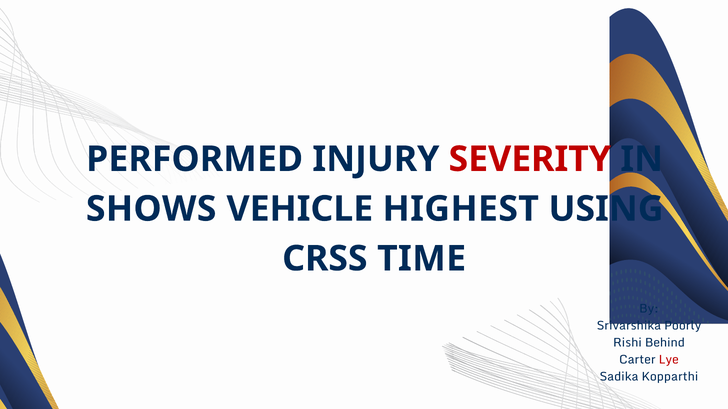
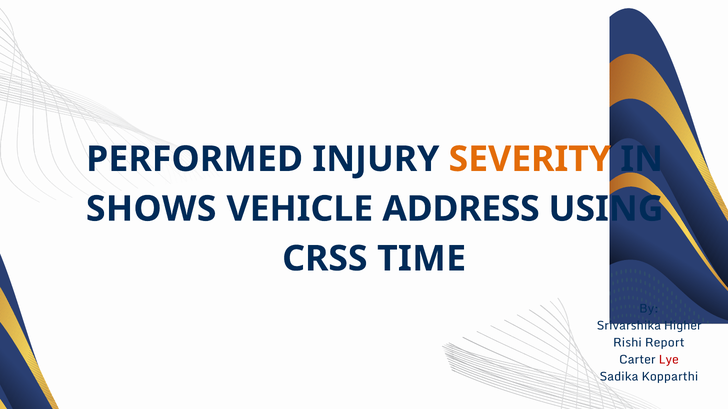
SEVERITY colour: red -> orange (530, 159)
HIGHEST: HIGHEST -> ADDRESS (461, 209)
Poorly: Poorly -> Higher (683, 326)
Behind: Behind -> Report (665, 343)
